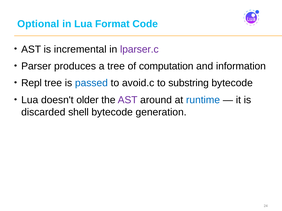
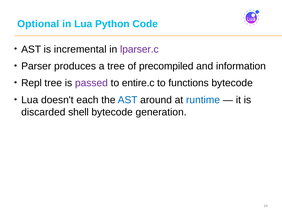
Format: Format -> Python (112, 24)
computation: computation -> precompiled (166, 66)
passed colour: blue -> purple (91, 83)
avoid.c: avoid.c -> entire.c (138, 83)
substring: substring -> functions (189, 83)
older: older -> each (87, 100)
AST colour: purple -> blue (128, 100)
